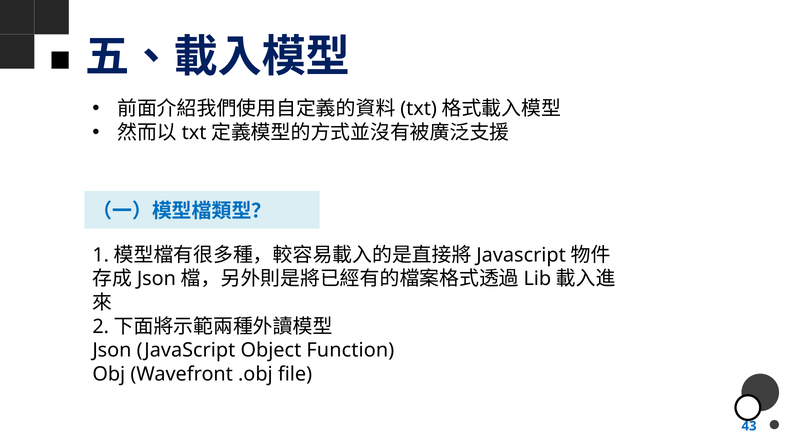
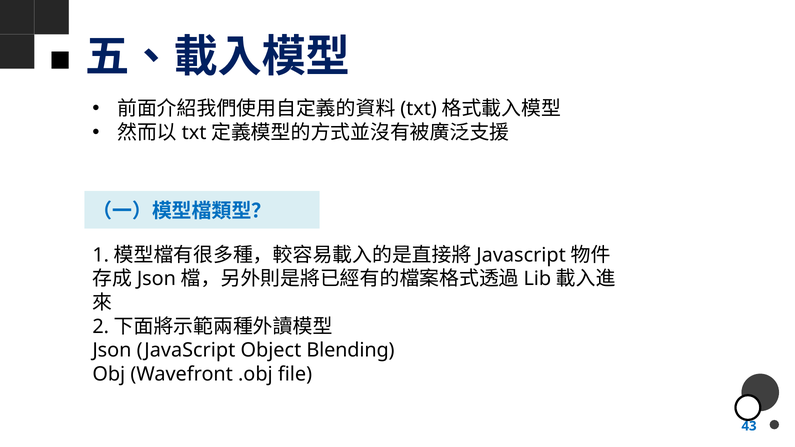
Function: Function -> Blending (350, 351)
